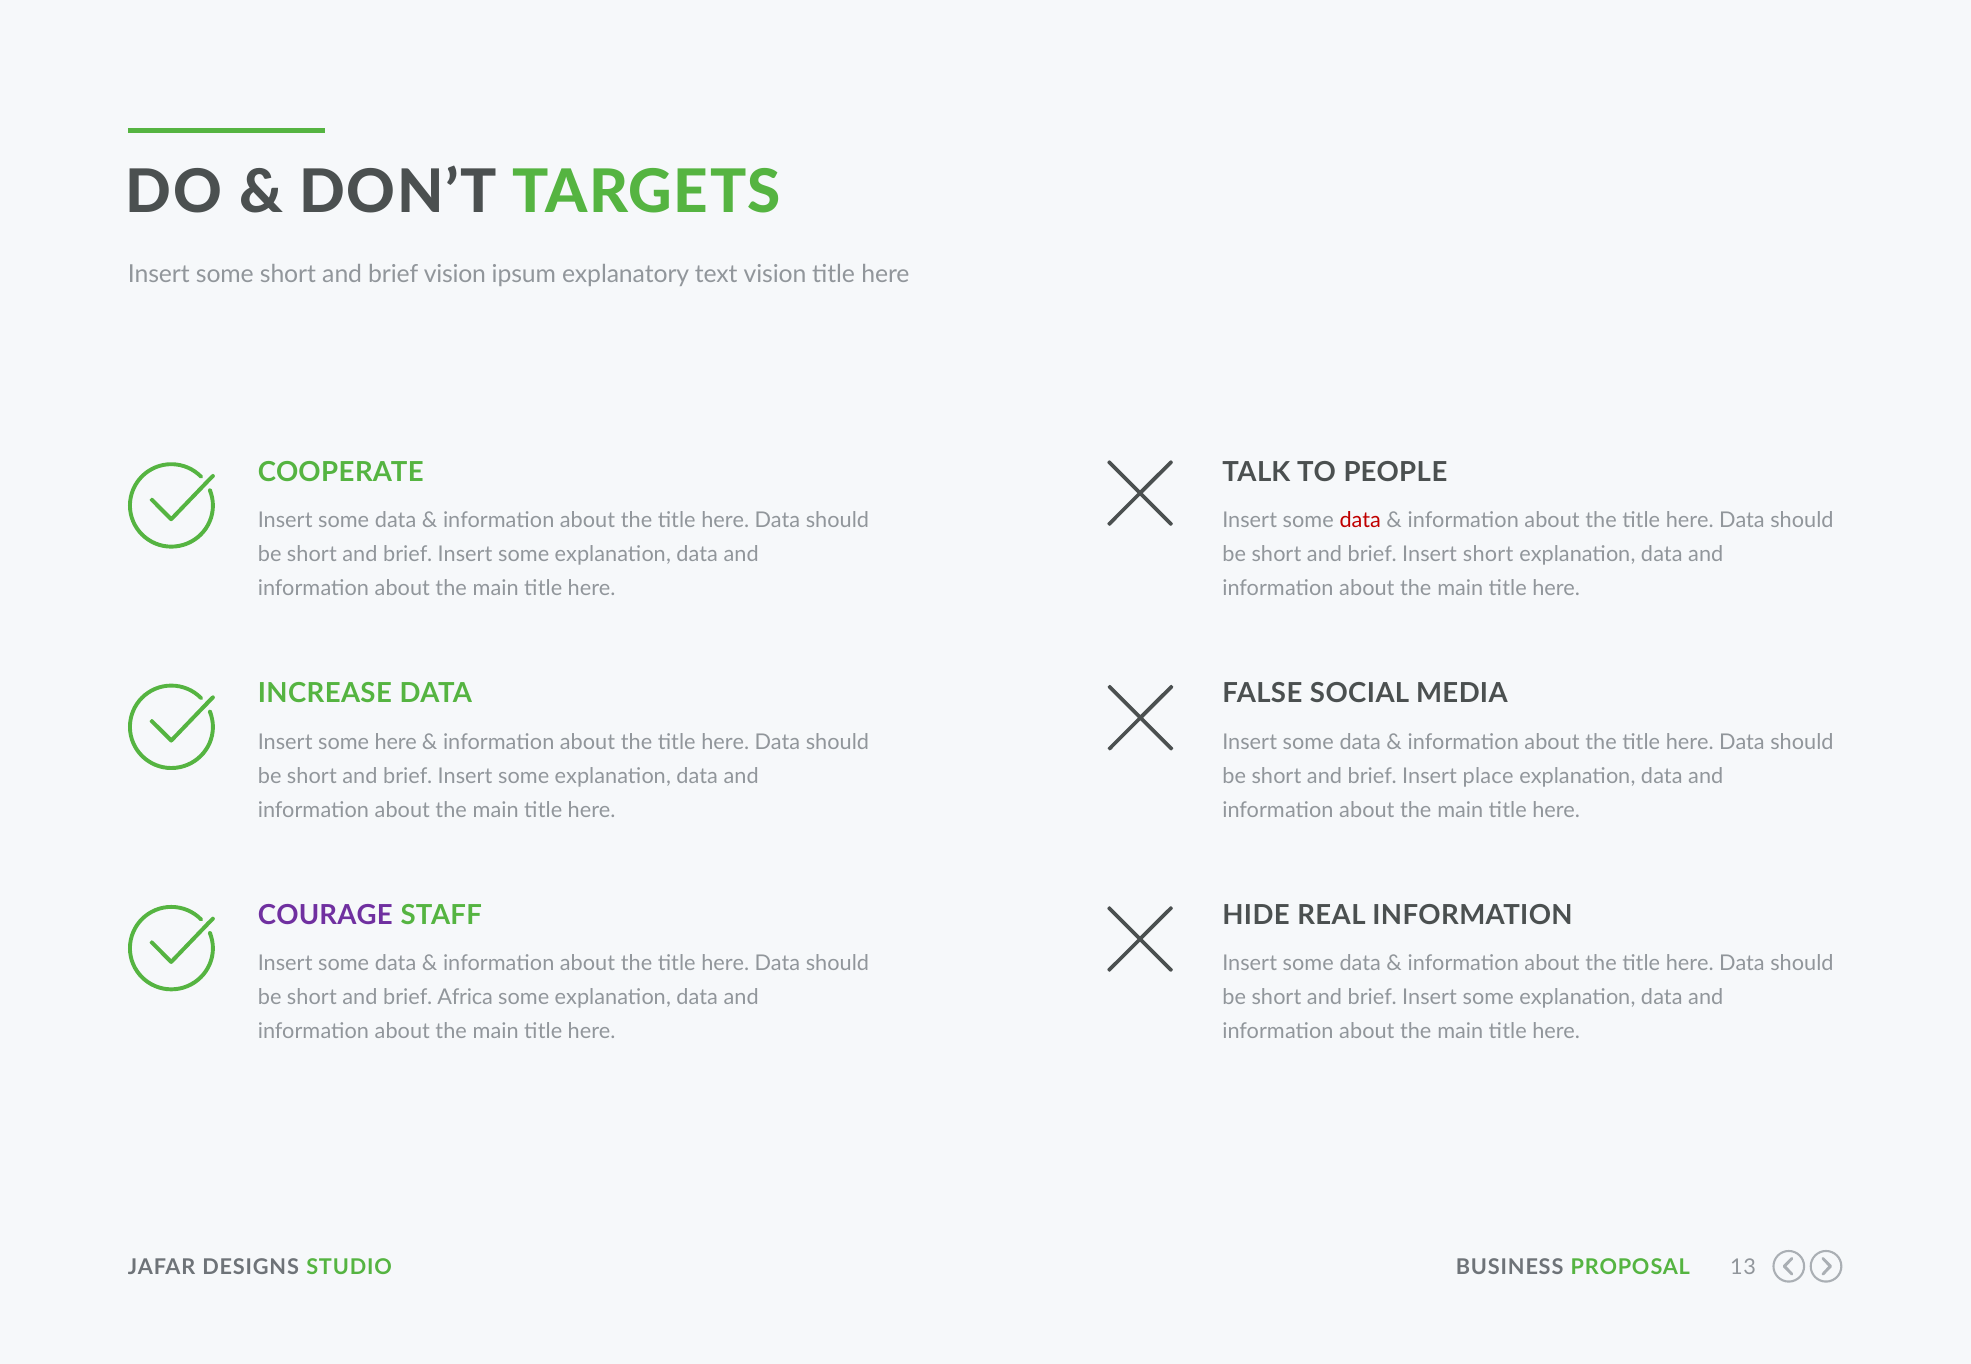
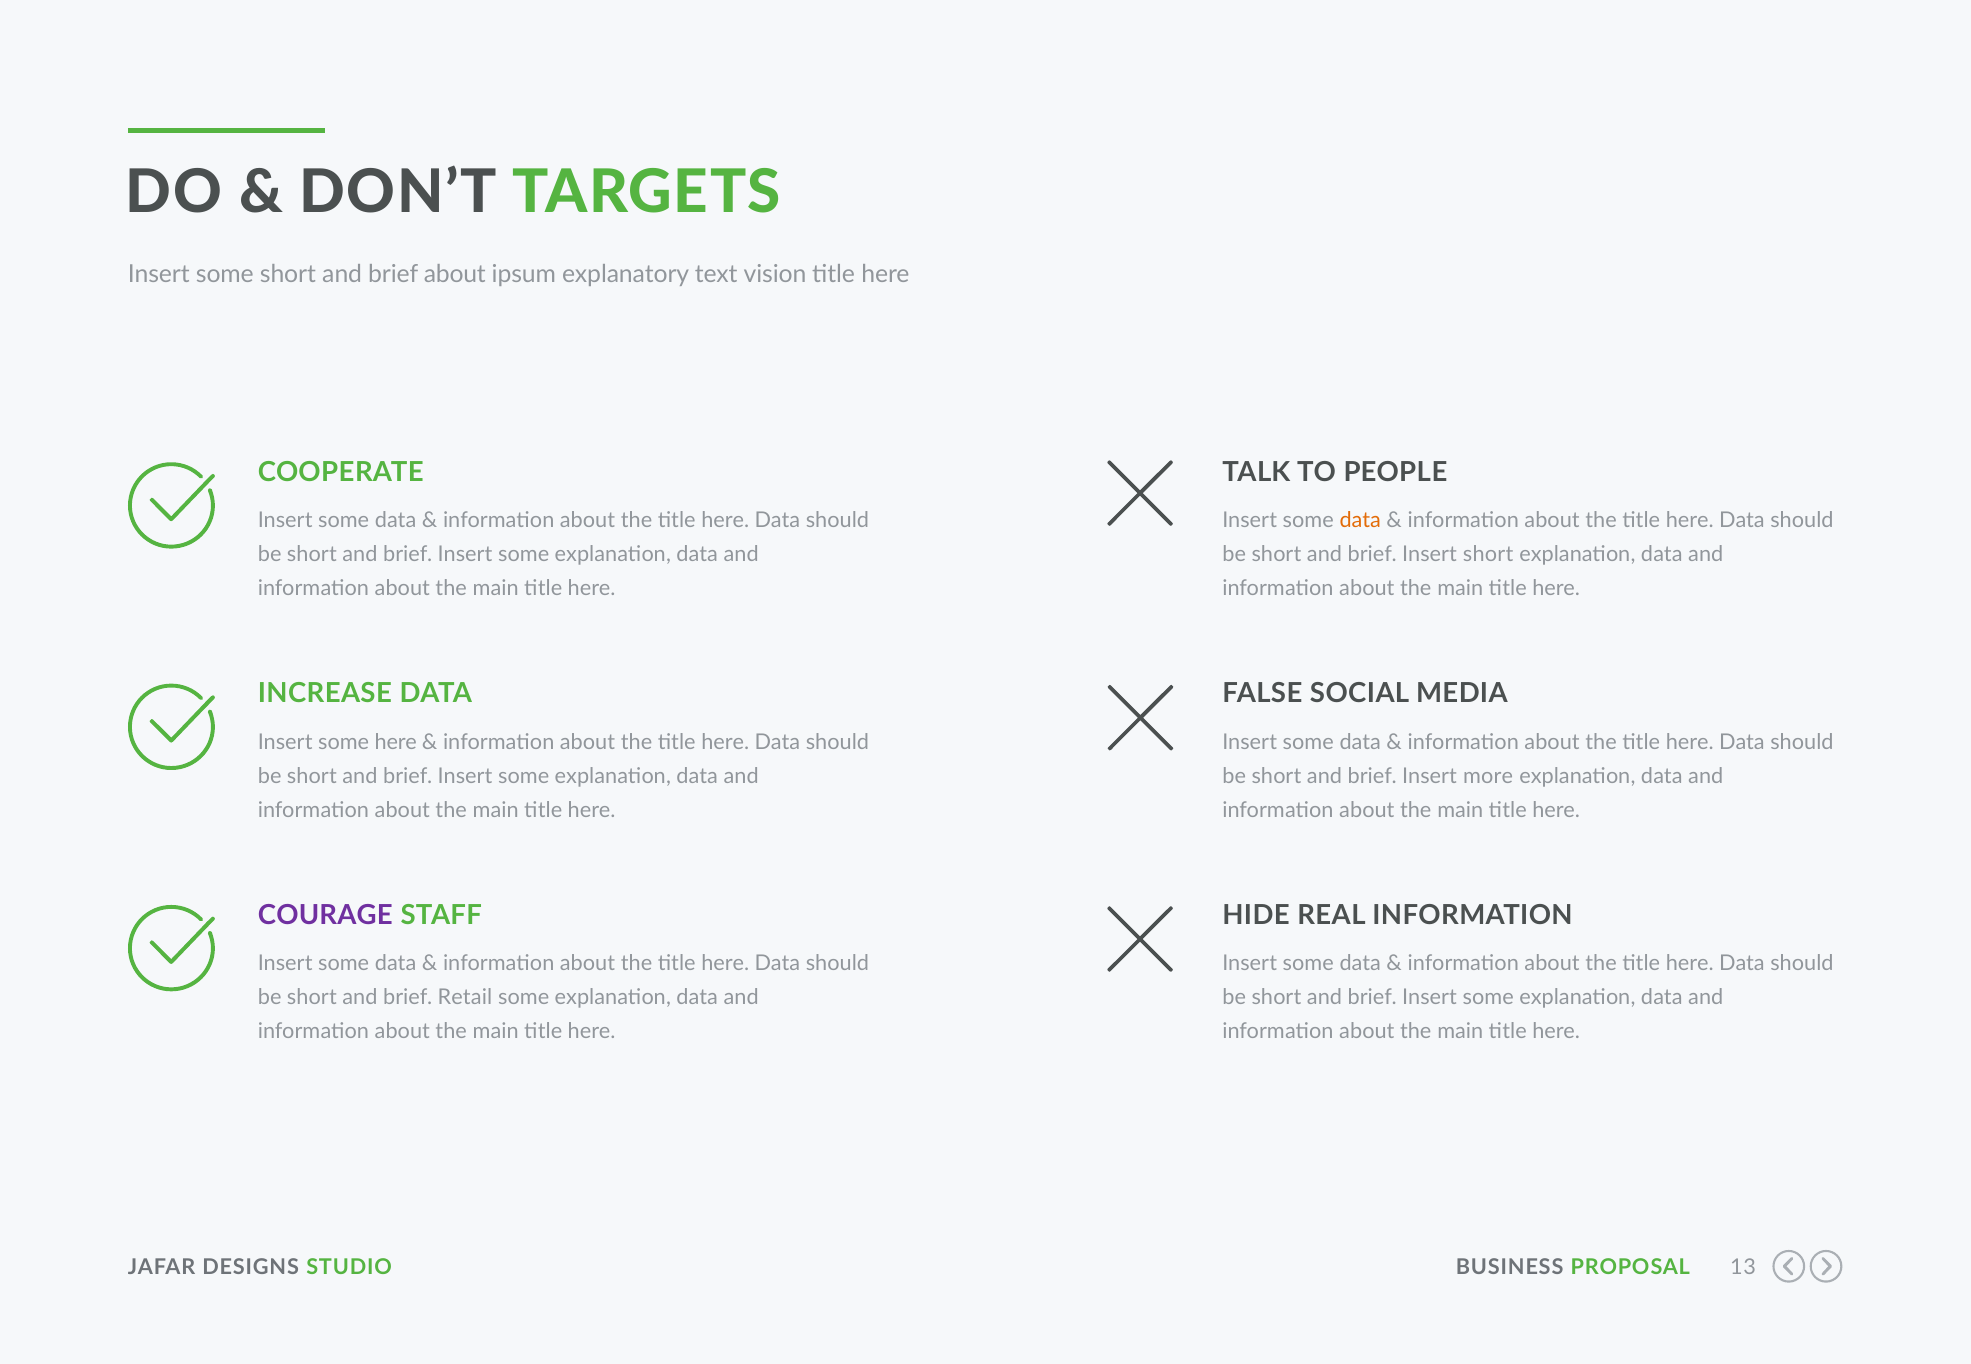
brief vision: vision -> about (455, 274)
data colour: red -> orange (1360, 521)
place: place -> more (1488, 776)
Africa: Africa -> Retail (465, 998)
